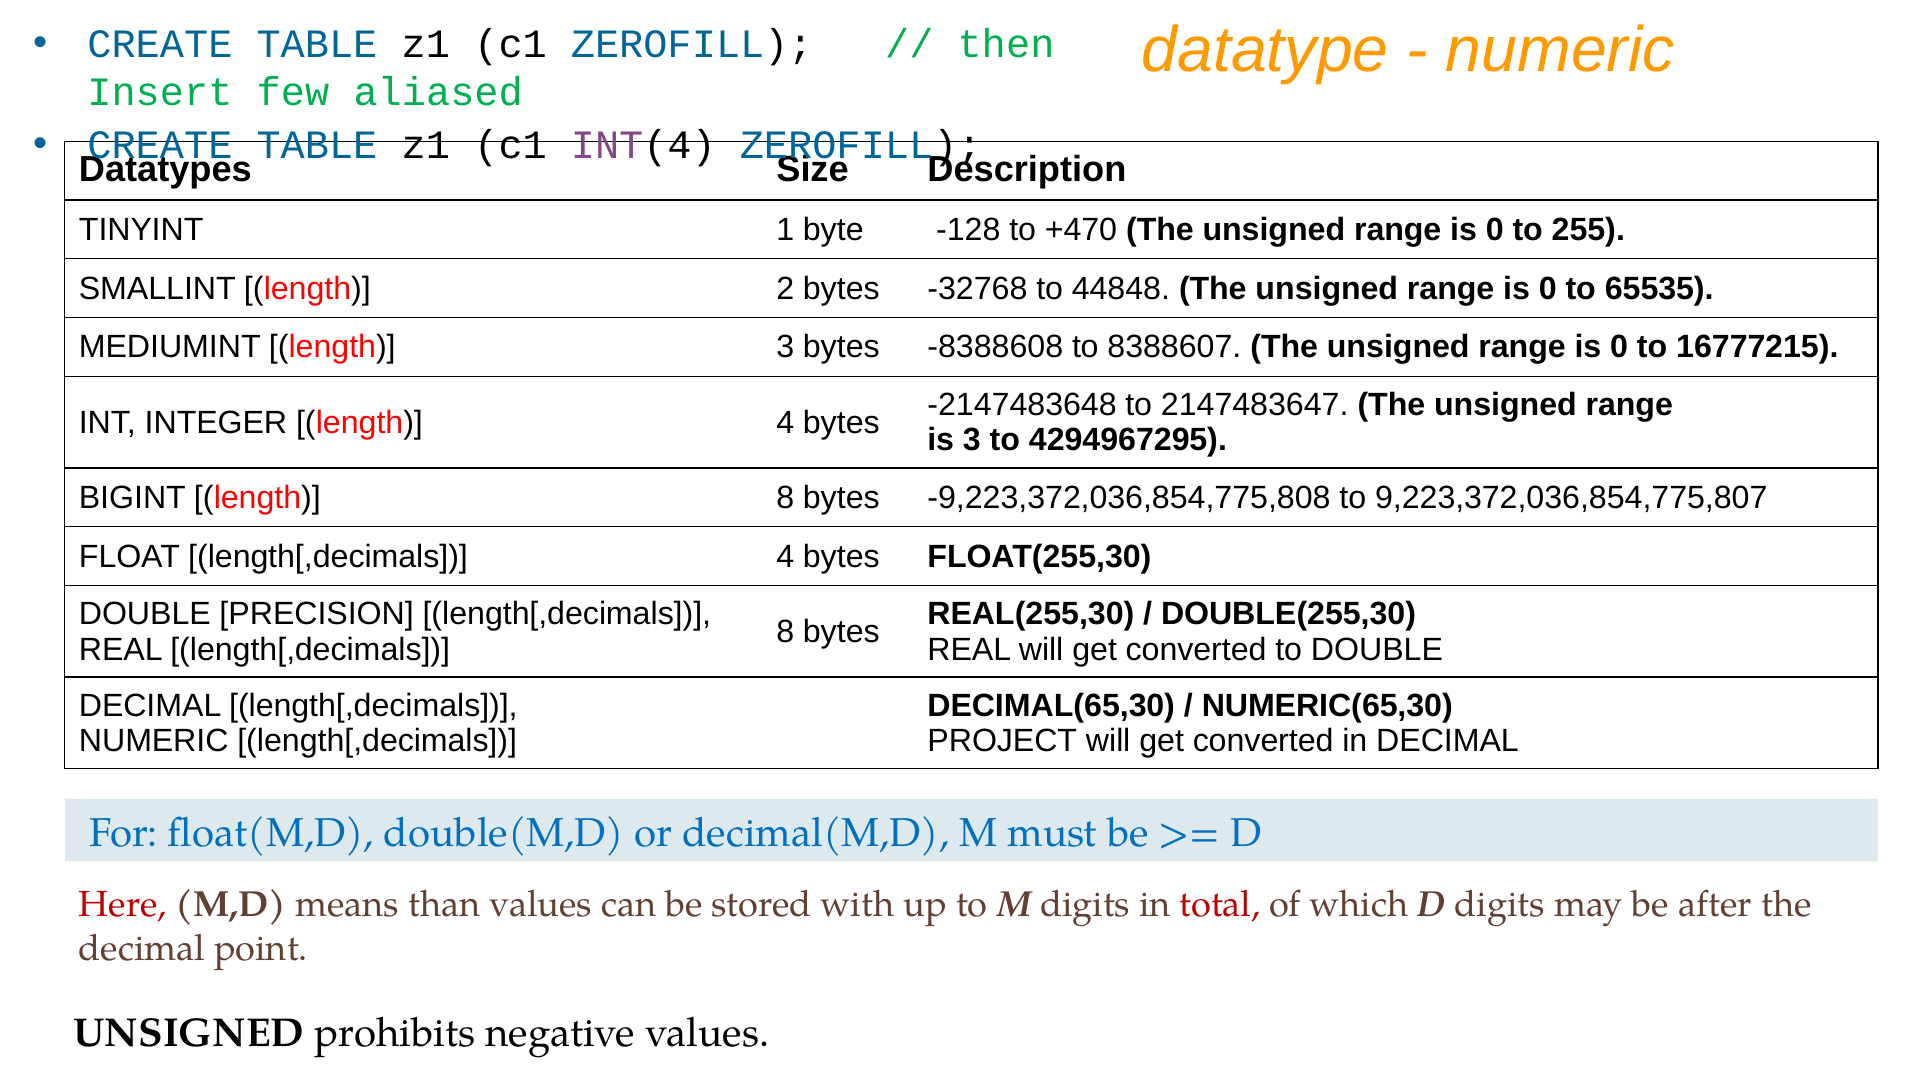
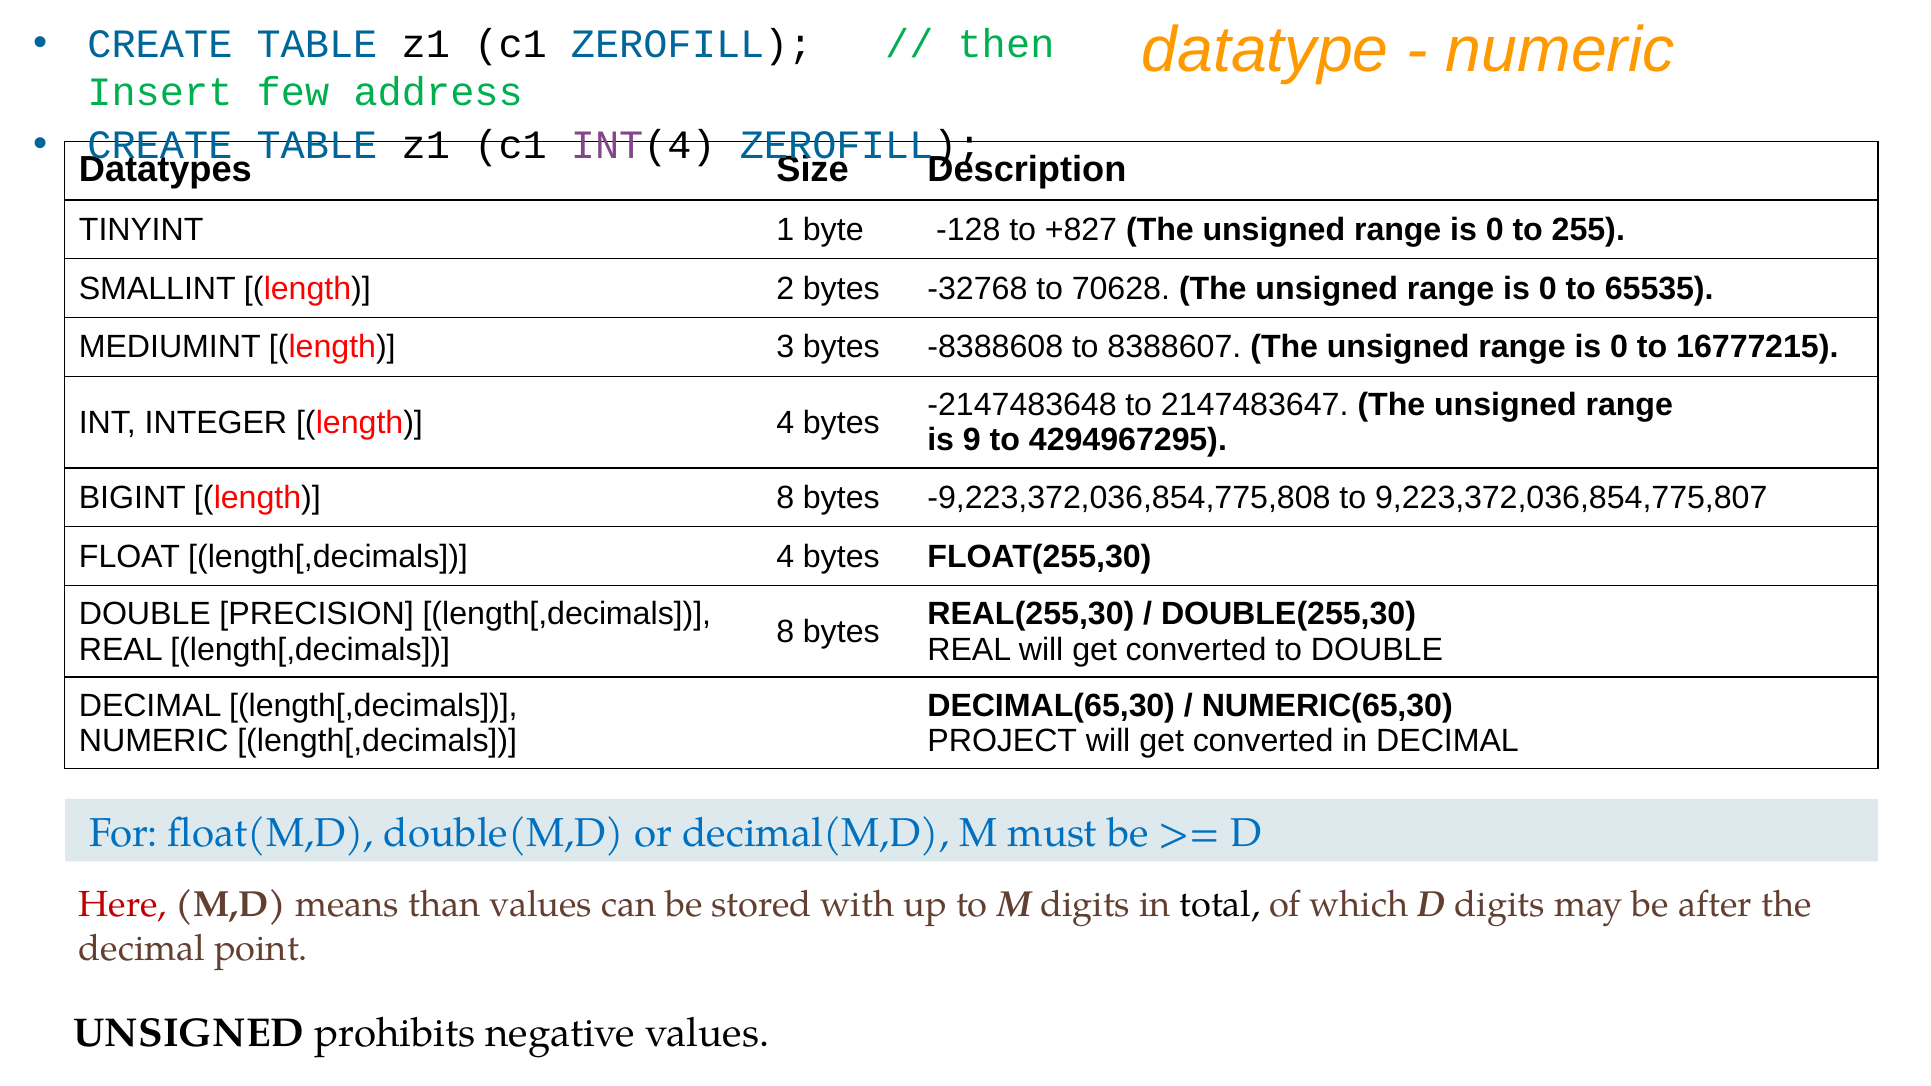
aliased: aliased -> address (438, 92)
+470: +470 -> +827 (1081, 230)
44848: 44848 -> 70628 (1121, 289)
is 3: 3 -> 9 (972, 440)
total colour: red -> black (1220, 905)
